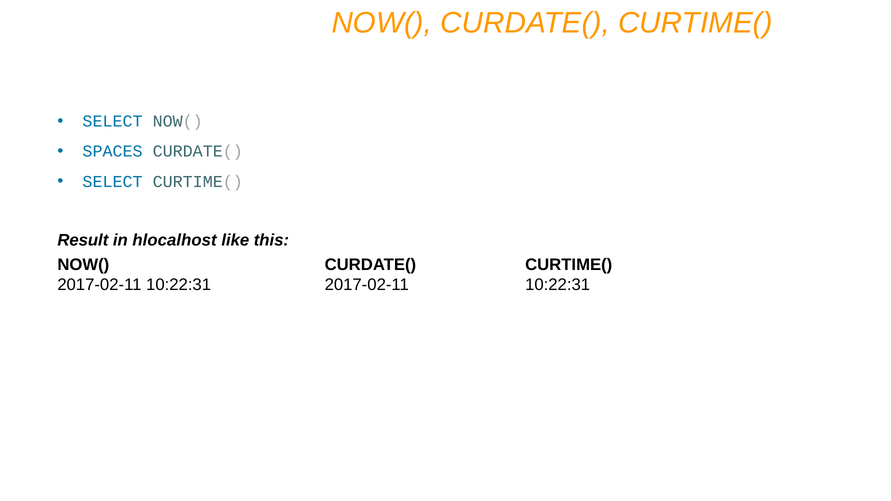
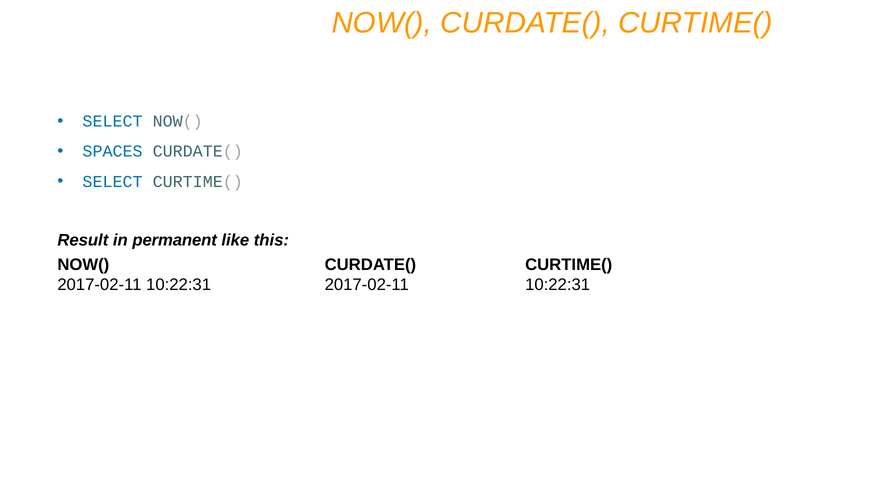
hlocalhost: hlocalhost -> permanent (175, 240)
